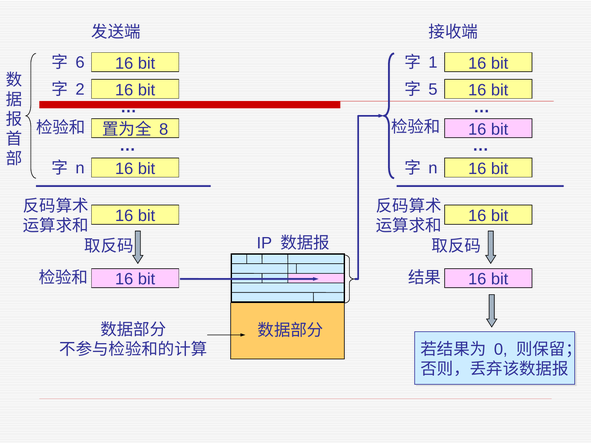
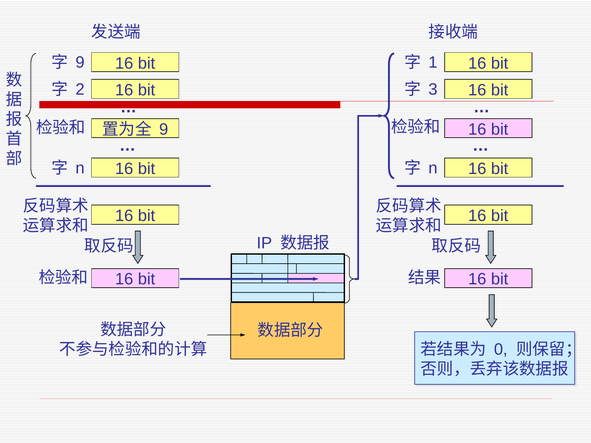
6: 6 -> 9 (80, 63)
5: 5 -> 3 (433, 89)
8: 8 -> 9 (164, 129)
